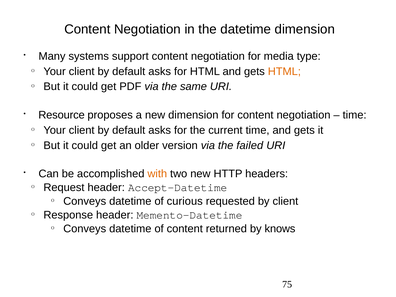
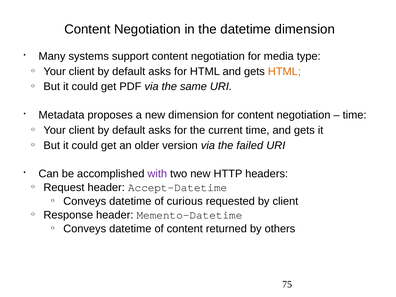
Resource: Resource -> Metadata (62, 115)
with colour: orange -> purple (157, 174)
knows: knows -> others (280, 229)
